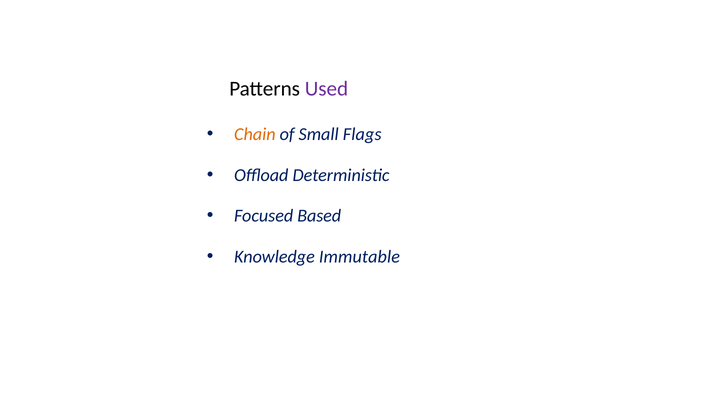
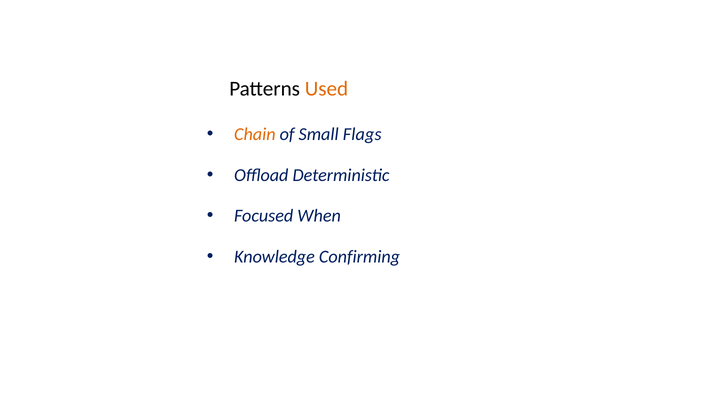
Used colour: purple -> orange (326, 89)
Based: Based -> When (319, 216)
Immutable: Immutable -> Confirming (360, 256)
